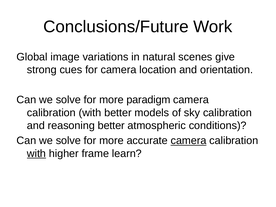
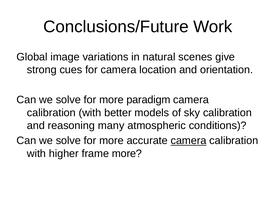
reasoning better: better -> many (111, 126)
with underline: present -> none (36, 154)
frame learn: learn -> more (127, 154)
